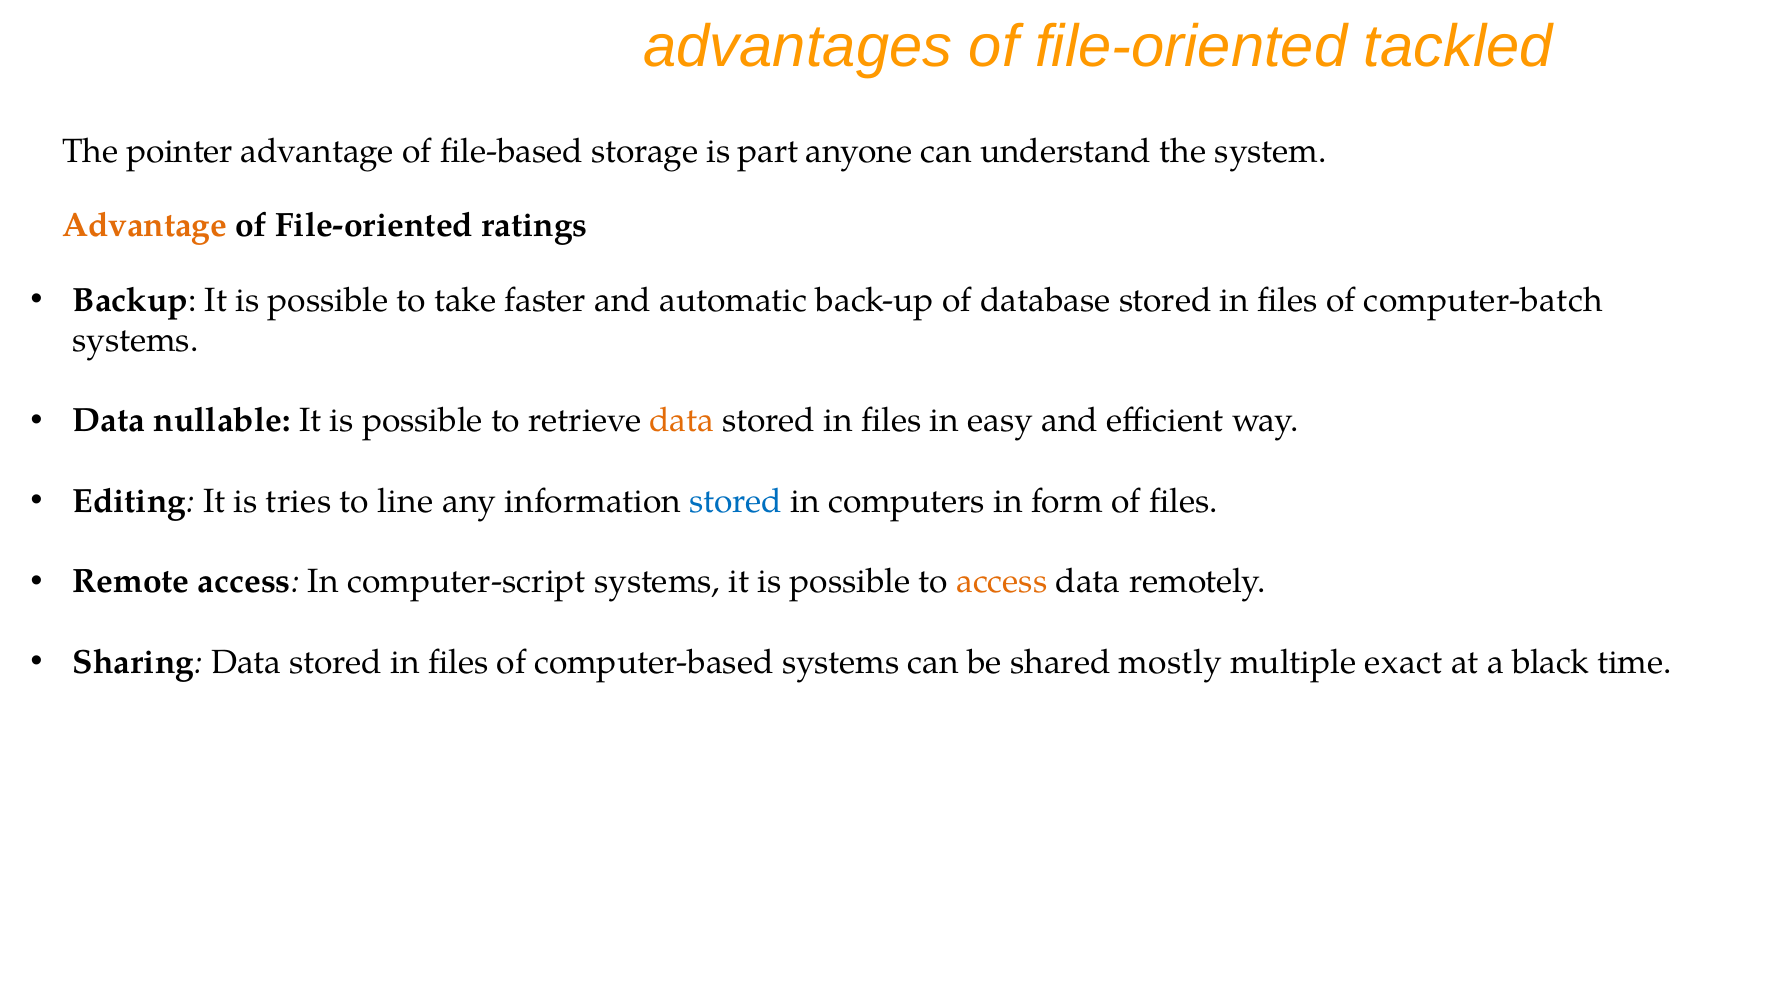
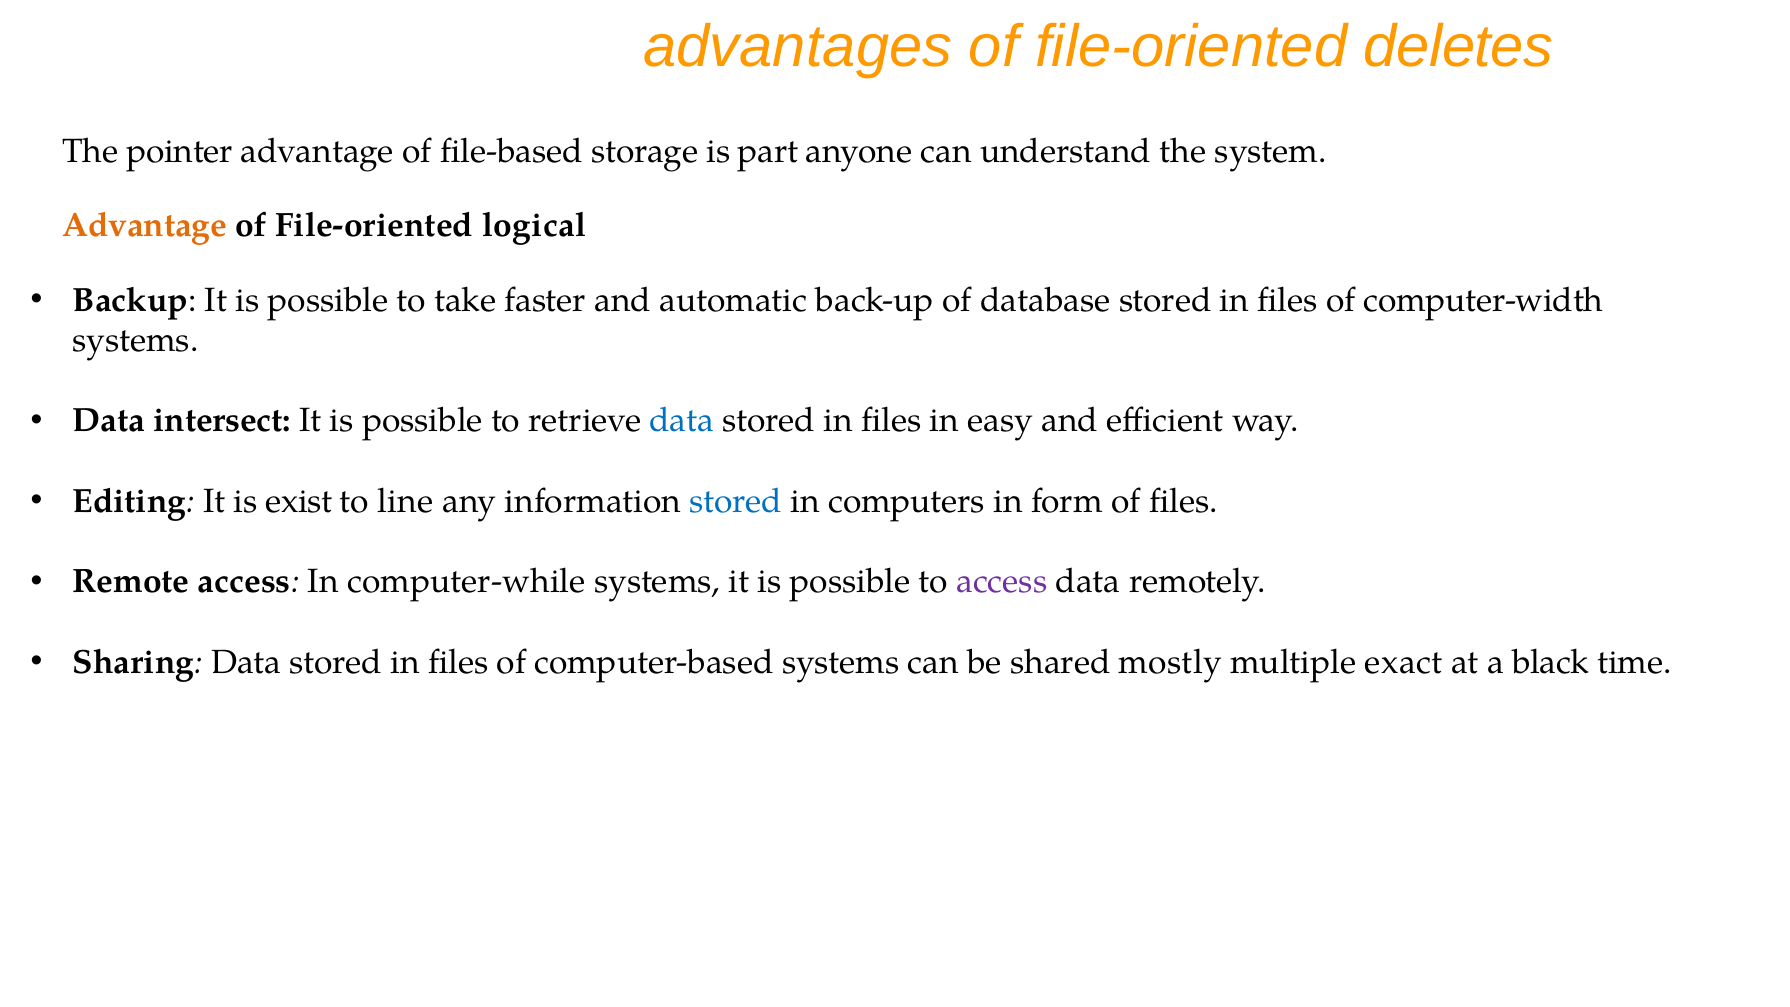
tackled: tackled -> deletes (1459, 47)
ratings: ratings -> logical (535, 226)
computer-batch: computer-batch -> computer-width (1484, 300)
nullable: nullable -> intersect (222, 421)
data colour: orange -> blue (682, 421)
tries: tries -> exist (299, 501)
computer-script: computer-script -> computer-while (466, 582)
access colour: orange -> purple (1002, 582)
